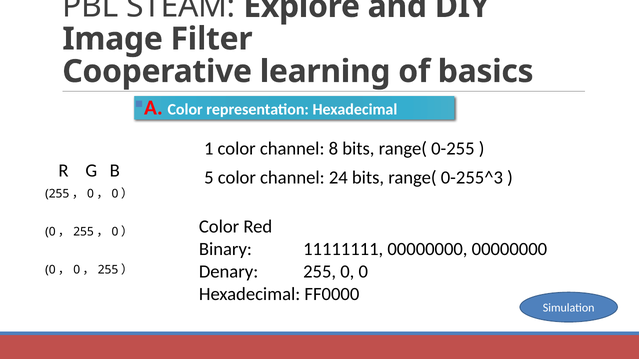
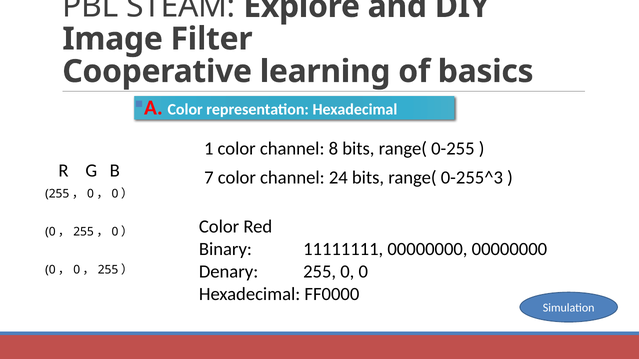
5: 5 -> 7 (209, 178)
